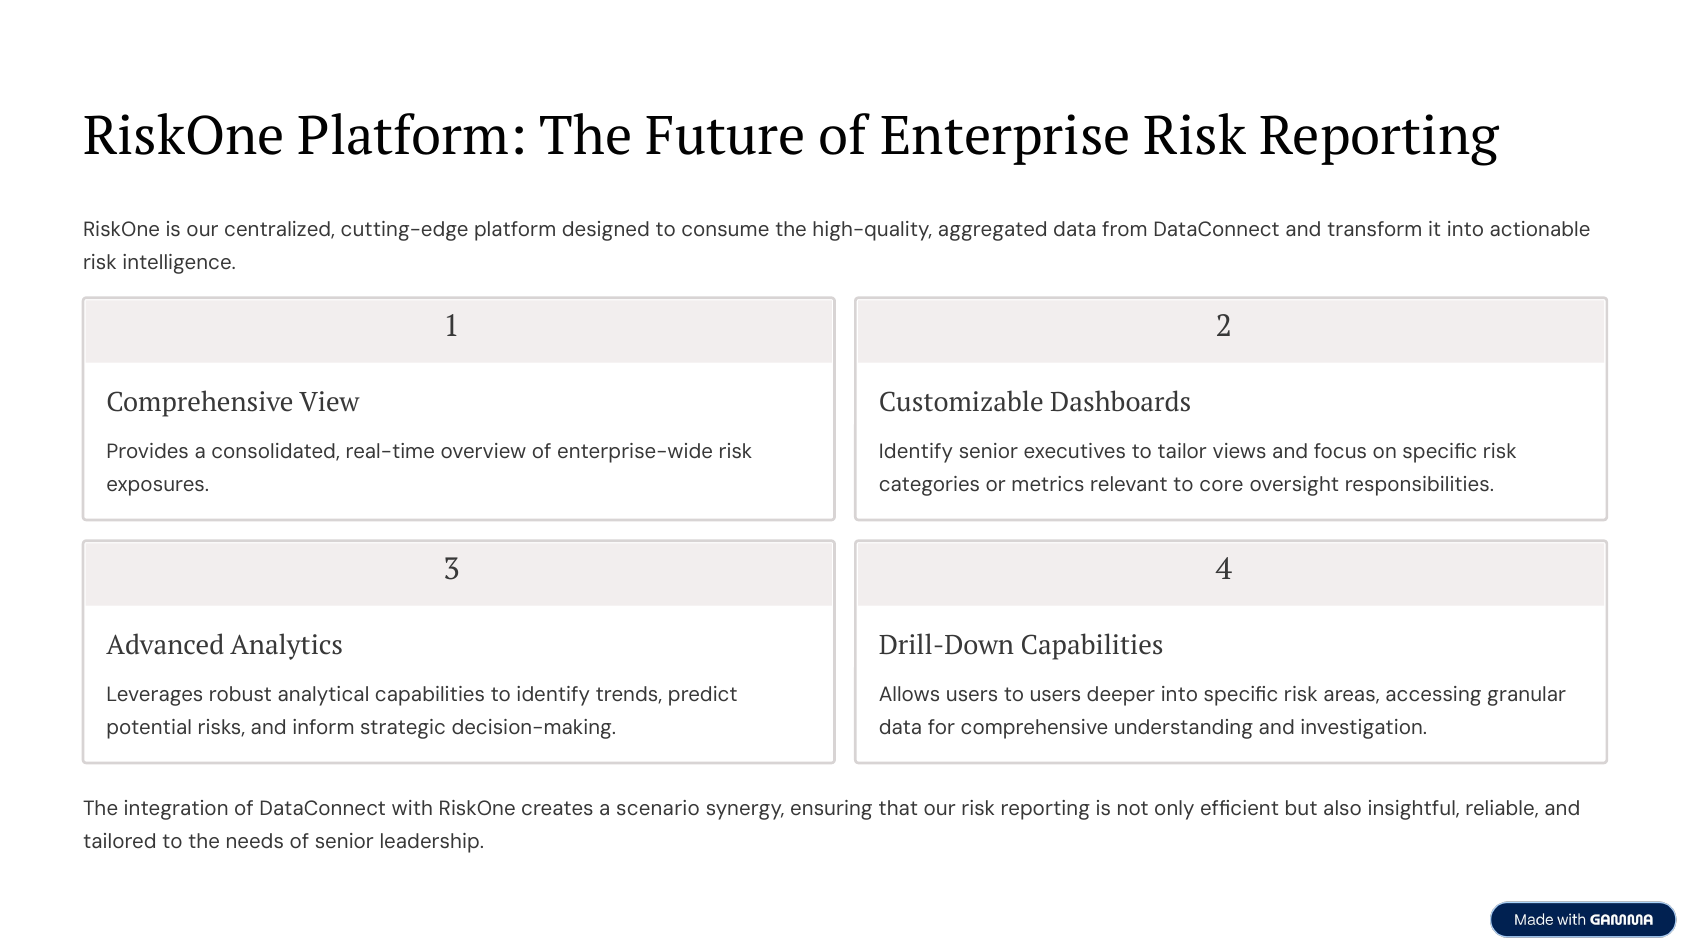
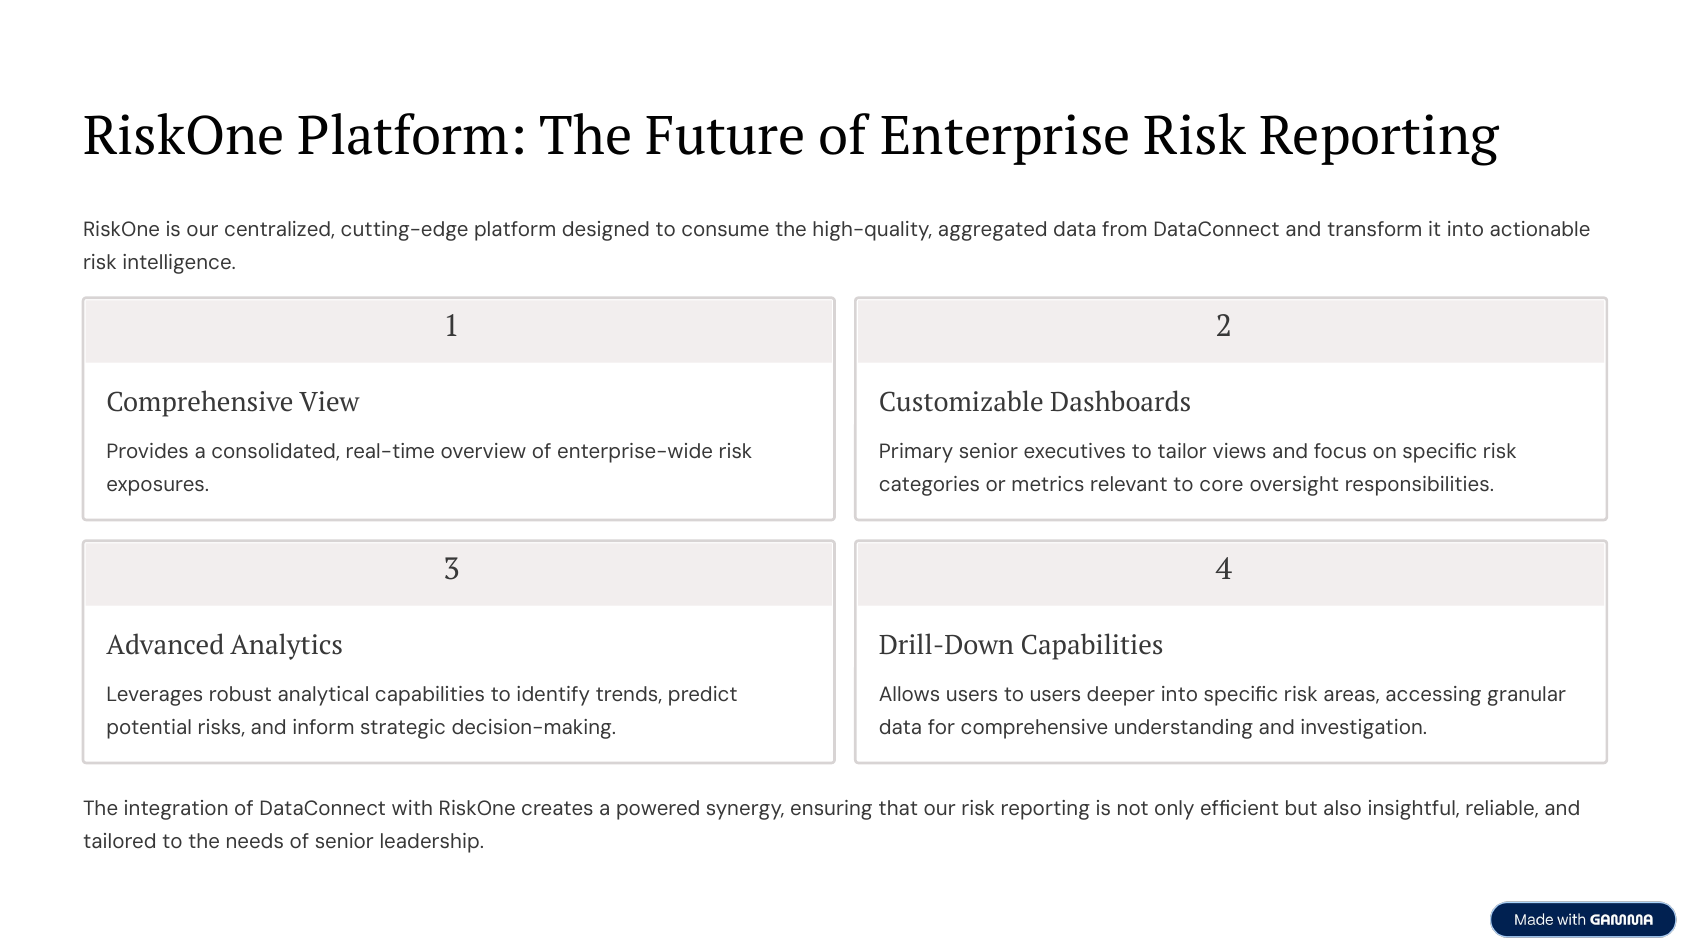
Identify: Identify -> Primary (916, 452)
scenario: scenario -> powered (658, 808)
